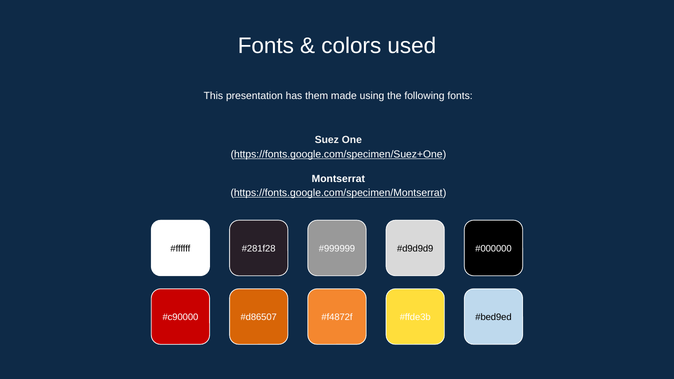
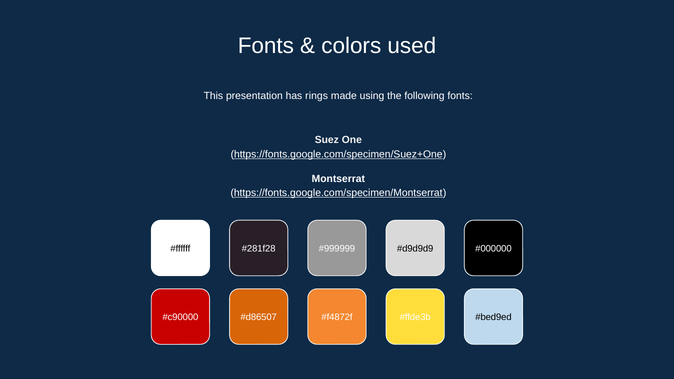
them: them -> rings (317, 96)
